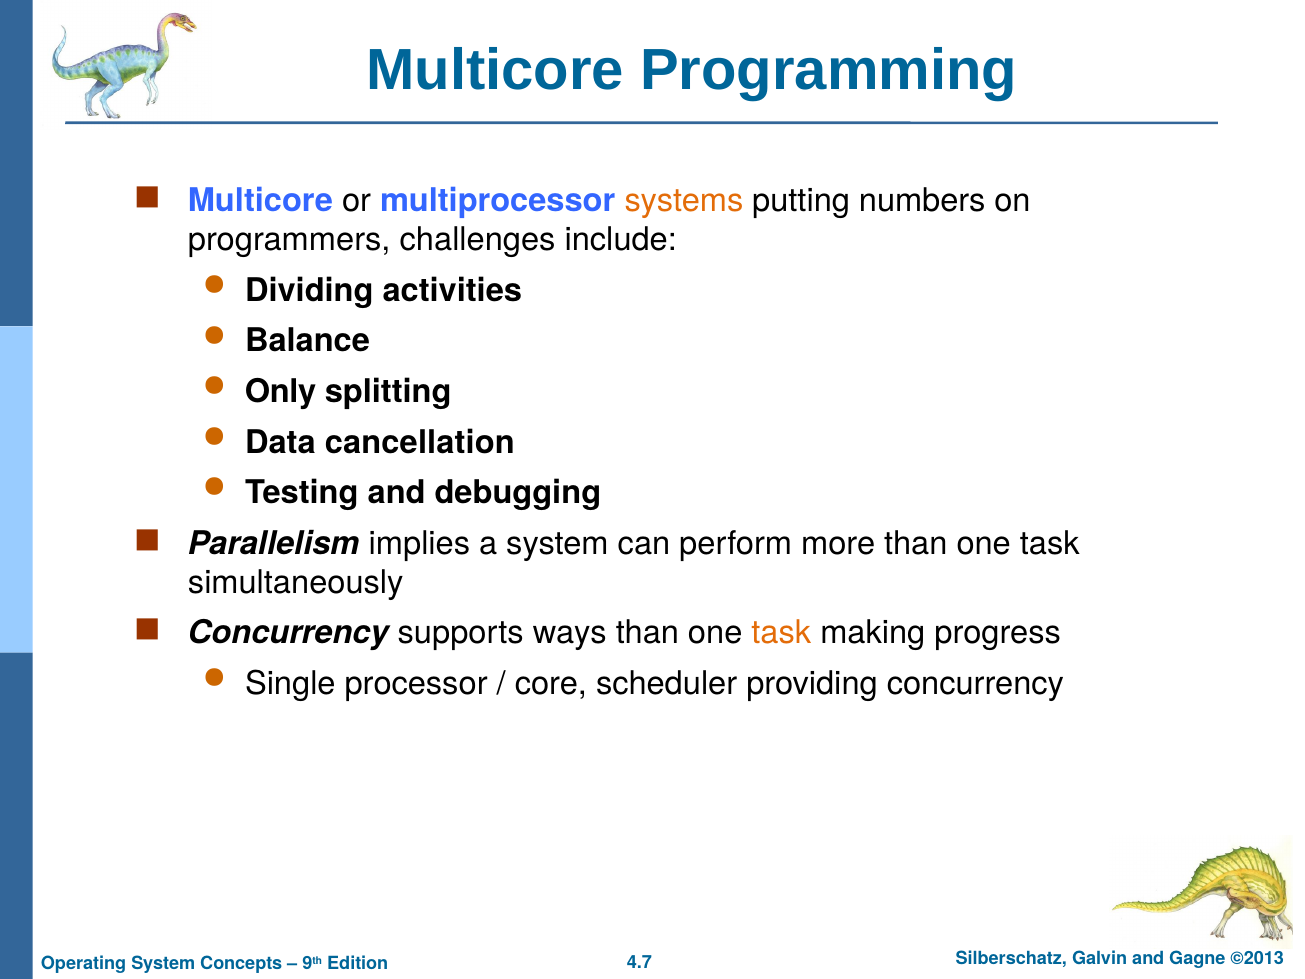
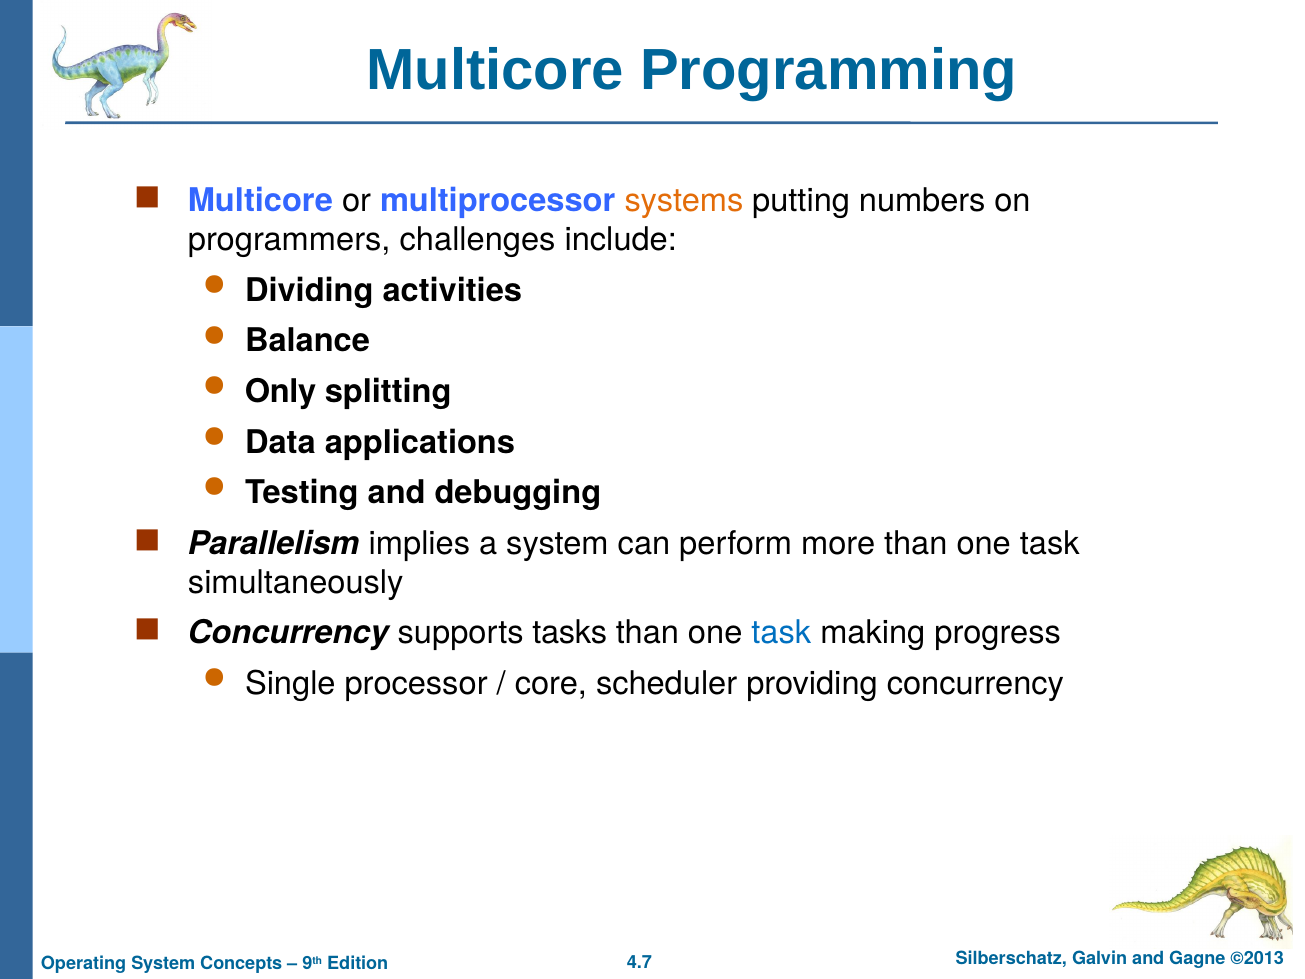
cancellation: cancellation -> applications (420, 442)
ways: ways -> tasks (570, 633)
task colour: orange -> blue (781, 633)
